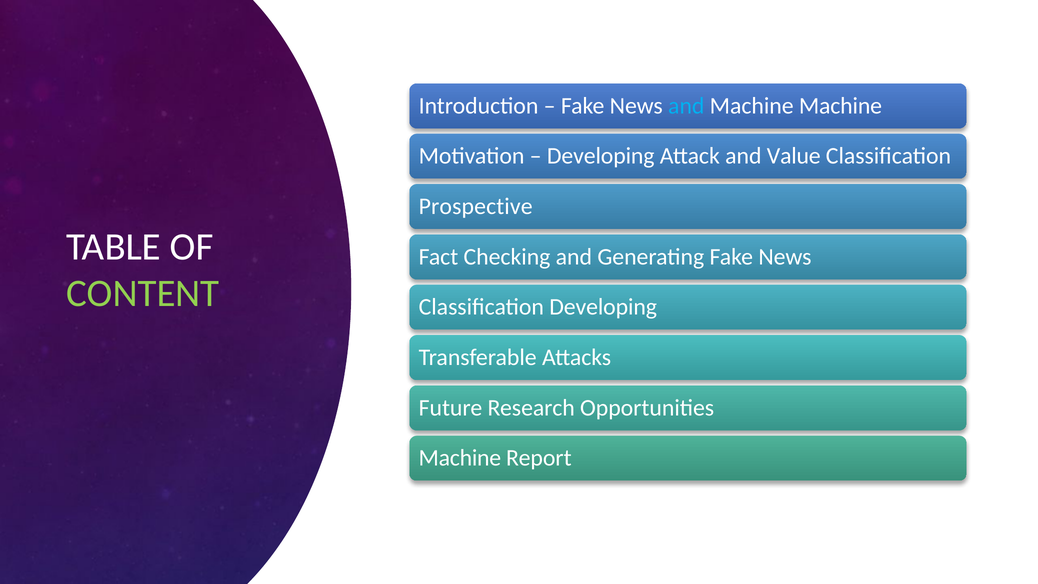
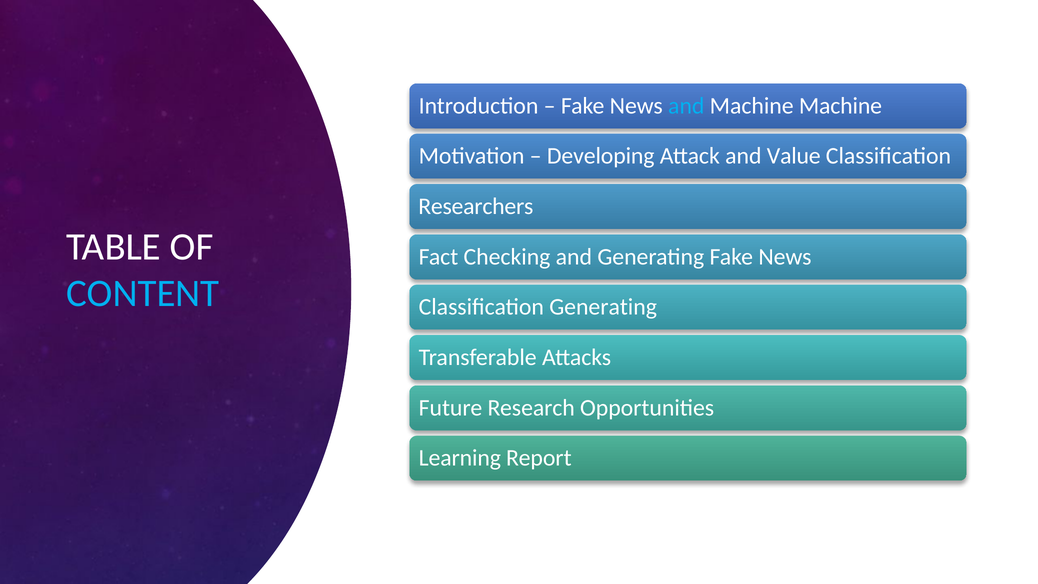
Prospective: Prospective -> Researchers (476, 206)
CONTENT colour: light green -> light blue (143, 293)
Classification Developing: Developing -> Generating (603, 307)
Machine: Machine -> Learning (460, 458)
